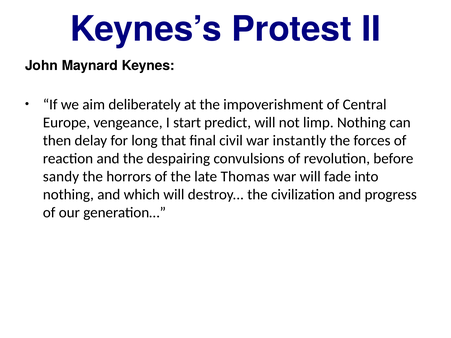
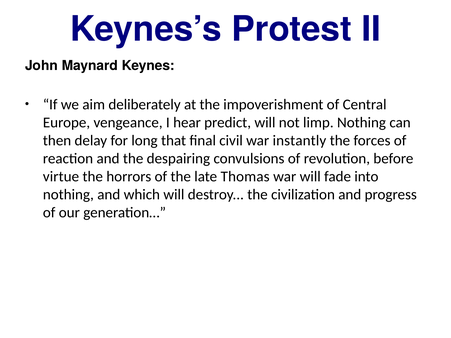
start: start -> hear (187, 123)
sandy: sandy -> virtue (61, 177)
